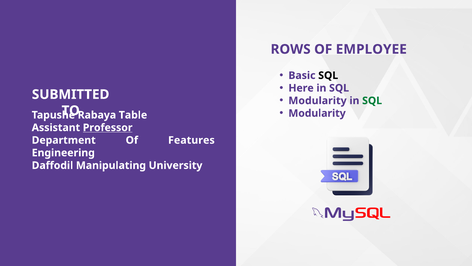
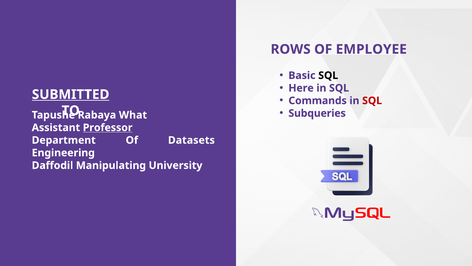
SUBMITTED underline: none -> present (71, 94)
Modularity: Modularity -> Commands (318, 101)
SQL colour: green -> red (372, 101)
Modularity: Modularity -> Subqueries (317, 113)
Table: Table -> What (133, 115)
Features: Features -> Datasets (191, 140)
